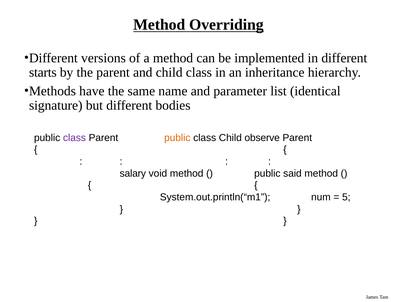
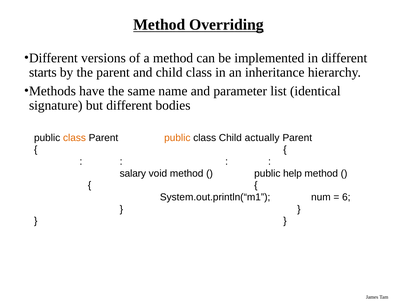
class colour: purple -> orange (74, 137)
observe: observe -> actually (262, 137)
said: said -> help (292, 173)
5: 5 -> 6 (346, 197)
